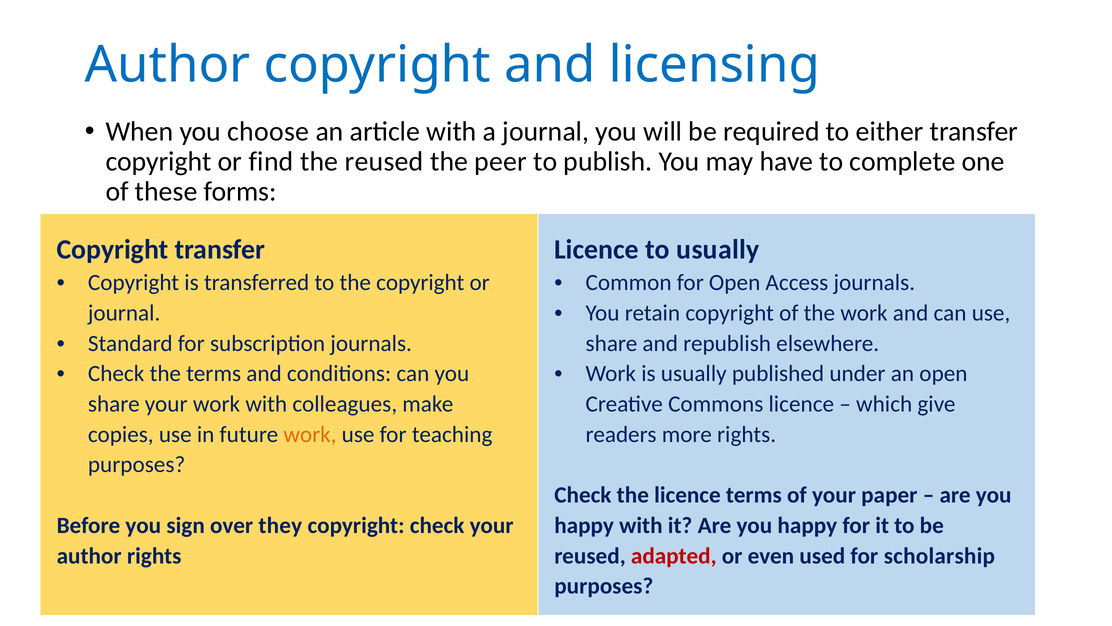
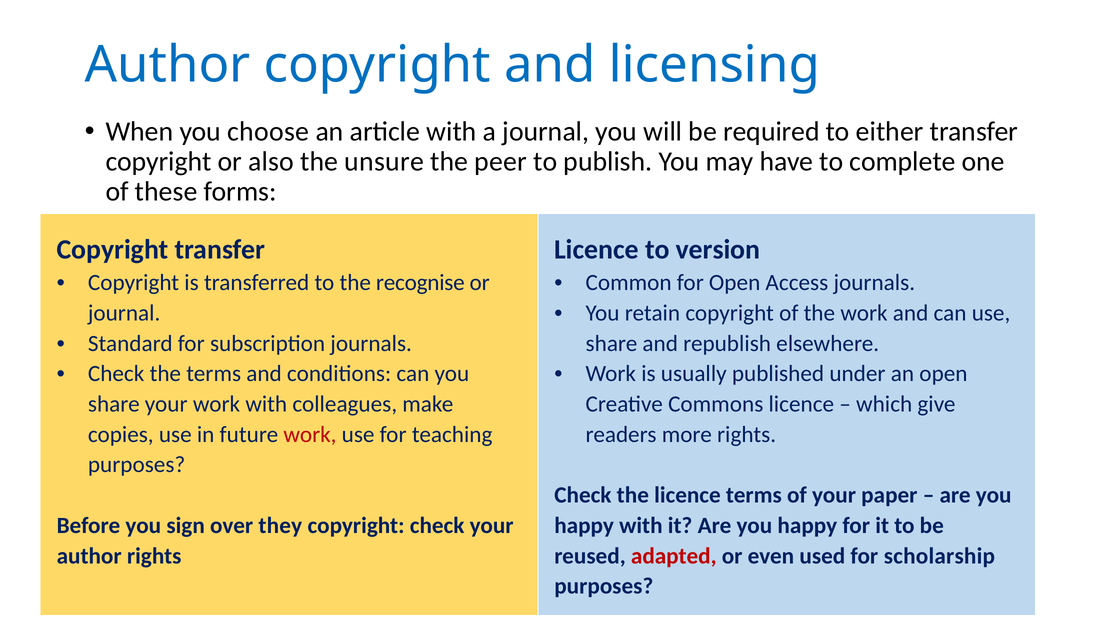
find: find -> also (271, 162)
the reused: reused -> unsure (384, 162)
to usually: usually -> version (718, 249)
the copyright: copyright -> recognise (420, 282)
work colour: orange -> red (310, 434)
